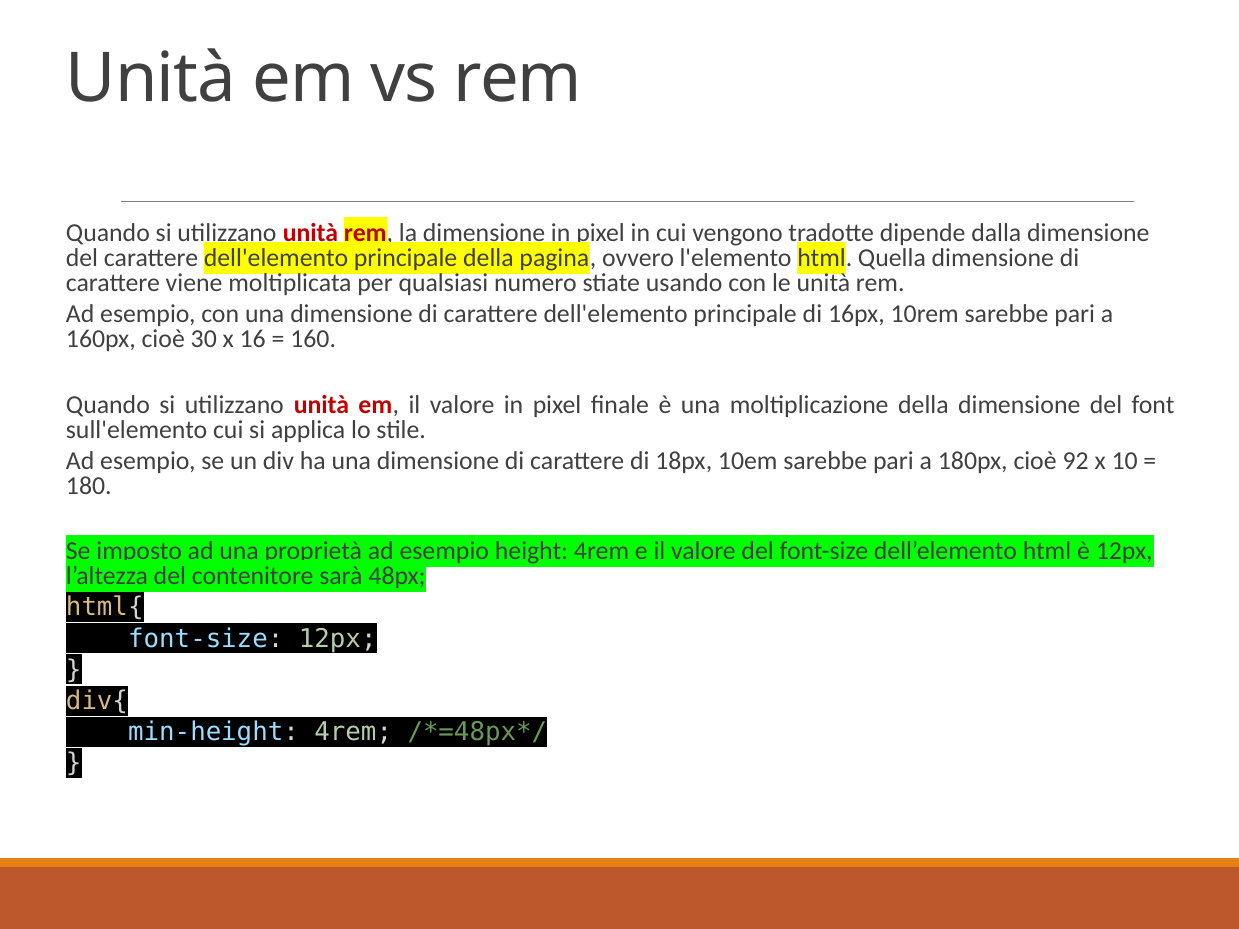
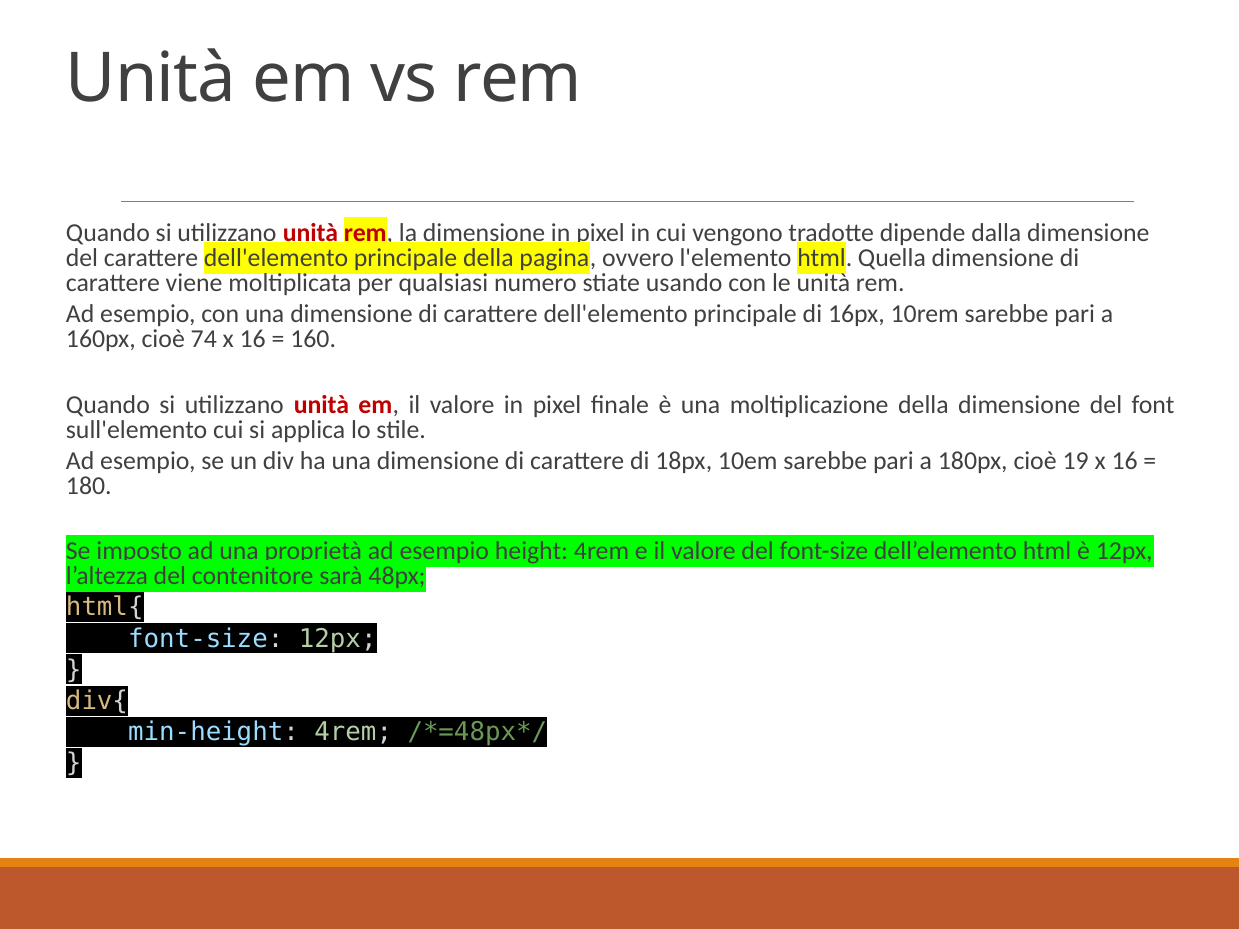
30: 30 -> 74 (204, 339)
92: 92 -> 19 (1076, 461)
10: 10 -> 16 (1125, 461)
